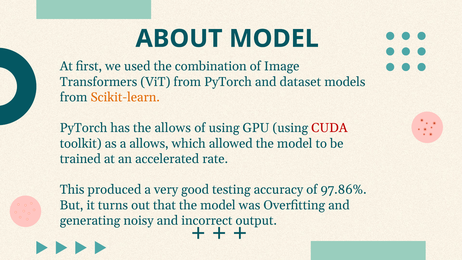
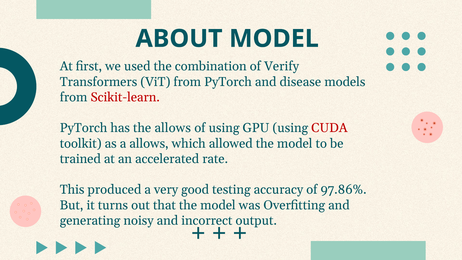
Image: Image -> Verify (282, 66)
dataset: dataset -> disease (300, 82)
Scikit-learn colour: orange -> red (125, 97)
